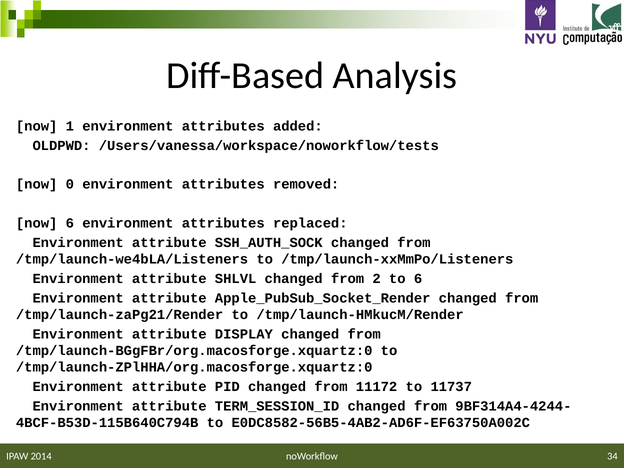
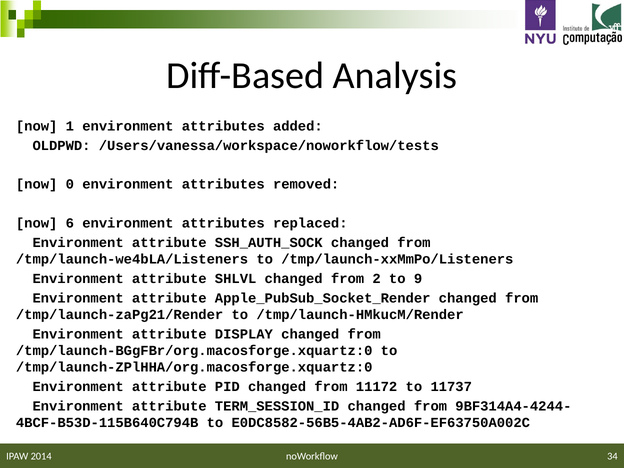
to 6: 6 -> 9 (418, 279)
